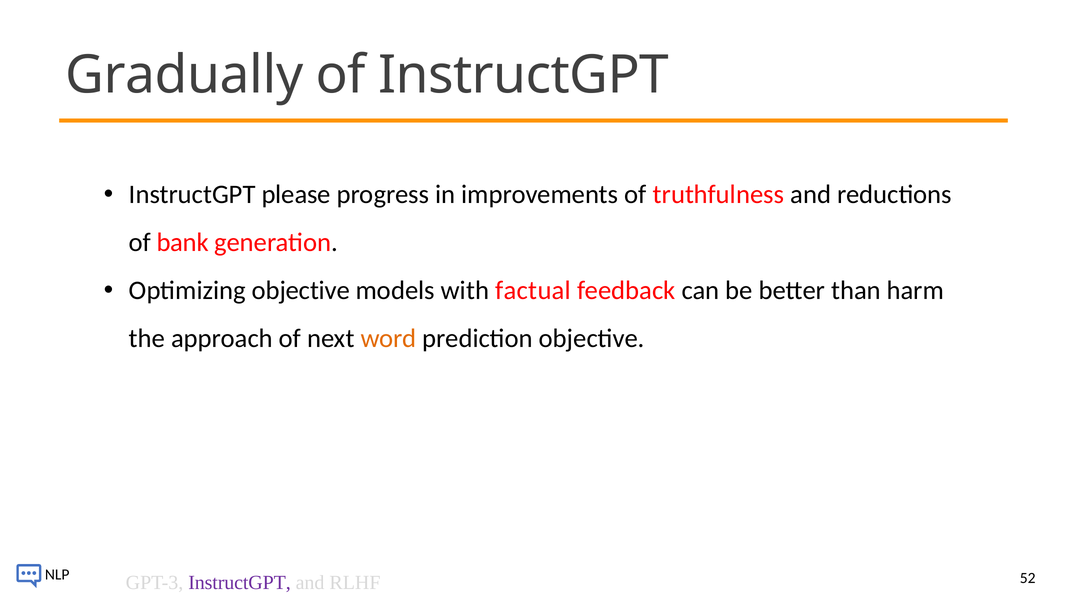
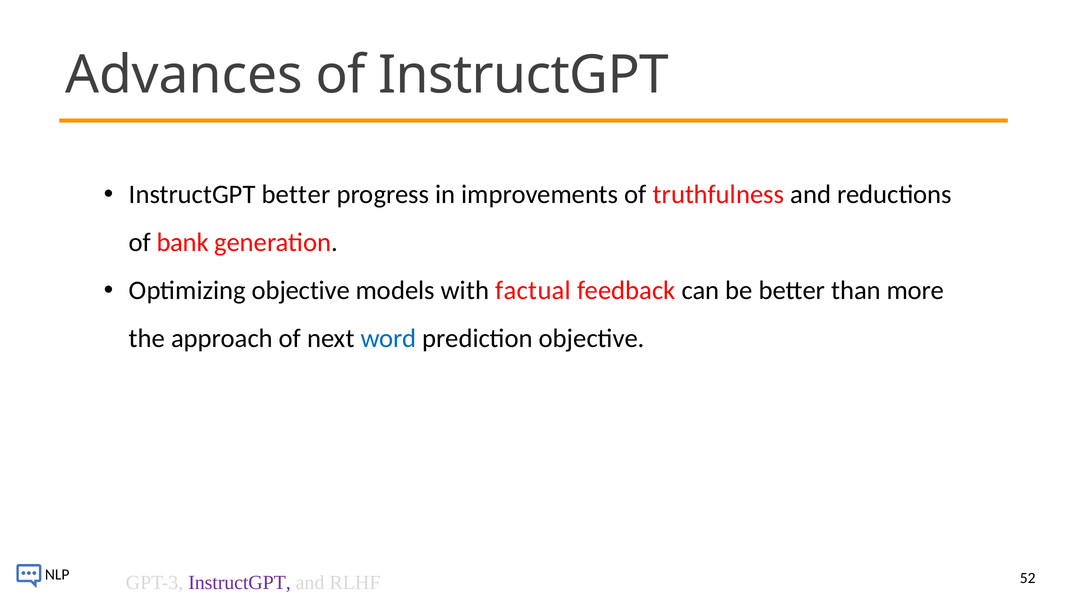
Gradually: Gradually -> Advances (184, 75)
InstructGPT please: please -> better (296, 195)
harm: harm -> more (915, 291)
word colour: orange -> blue (389, 339)
